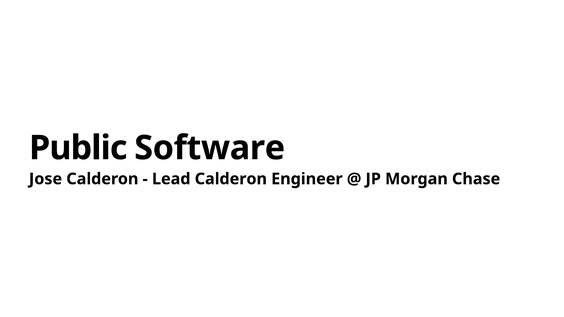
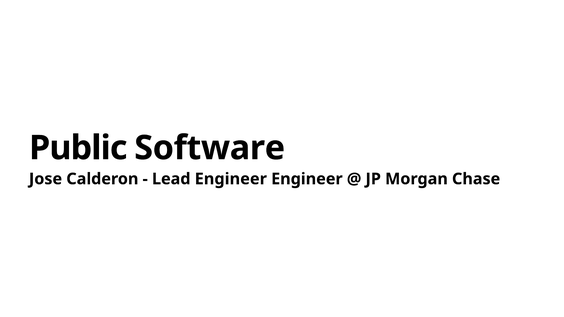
Lead Calderon: Calderon -> Engineer (231, 179)
